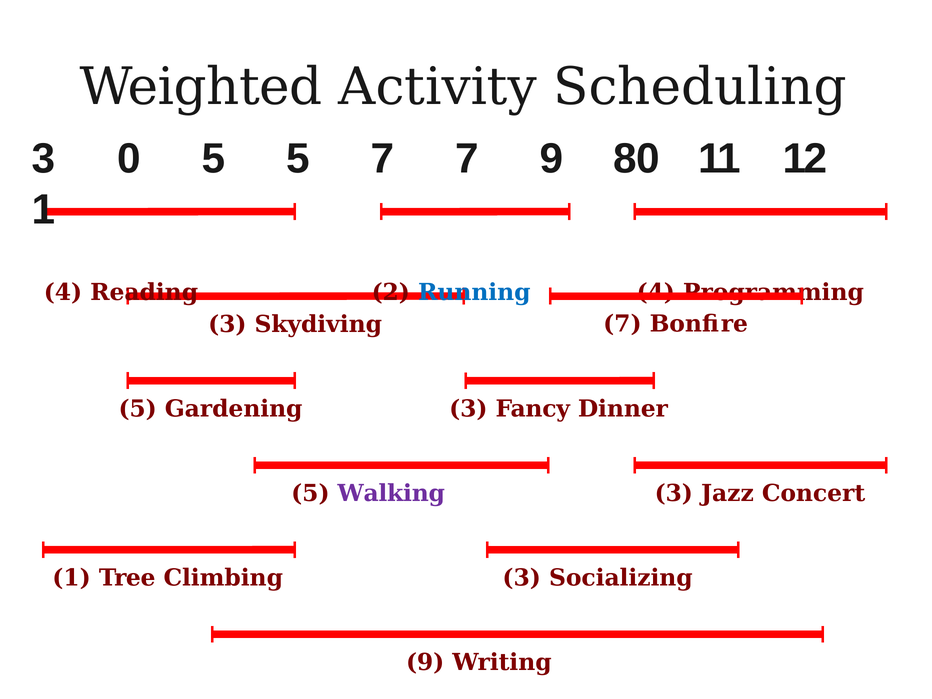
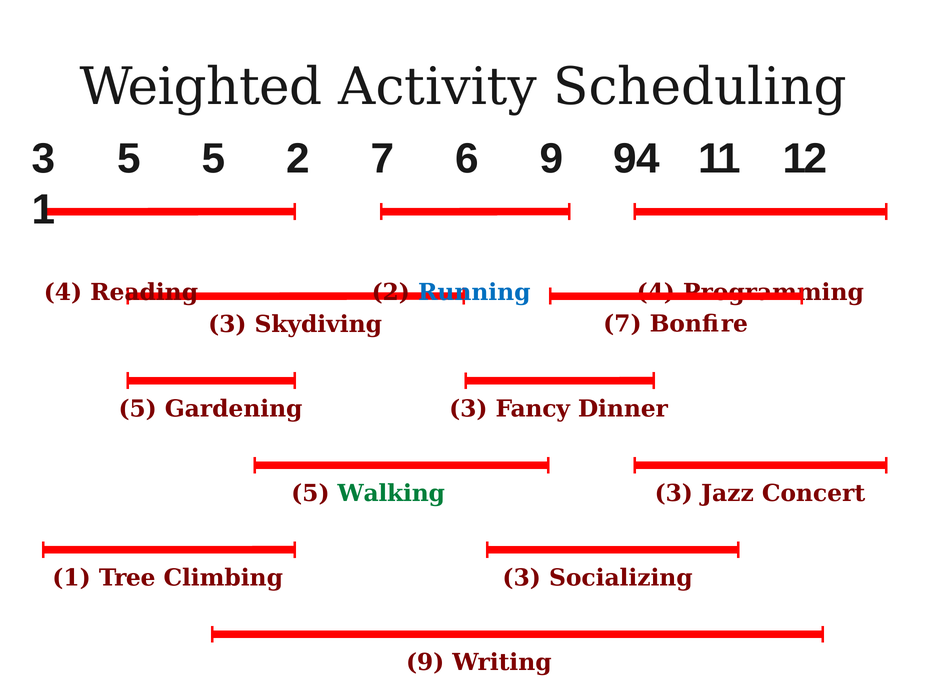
3 0: 0 -> 5 (129, 159)
5 5: 5 -> 2 (298, 159)
7 7: 7 -> 6 (467, 159)
80: 80 -> 94 (636, 159)
Walking colour: purple -> green (391, 493)
